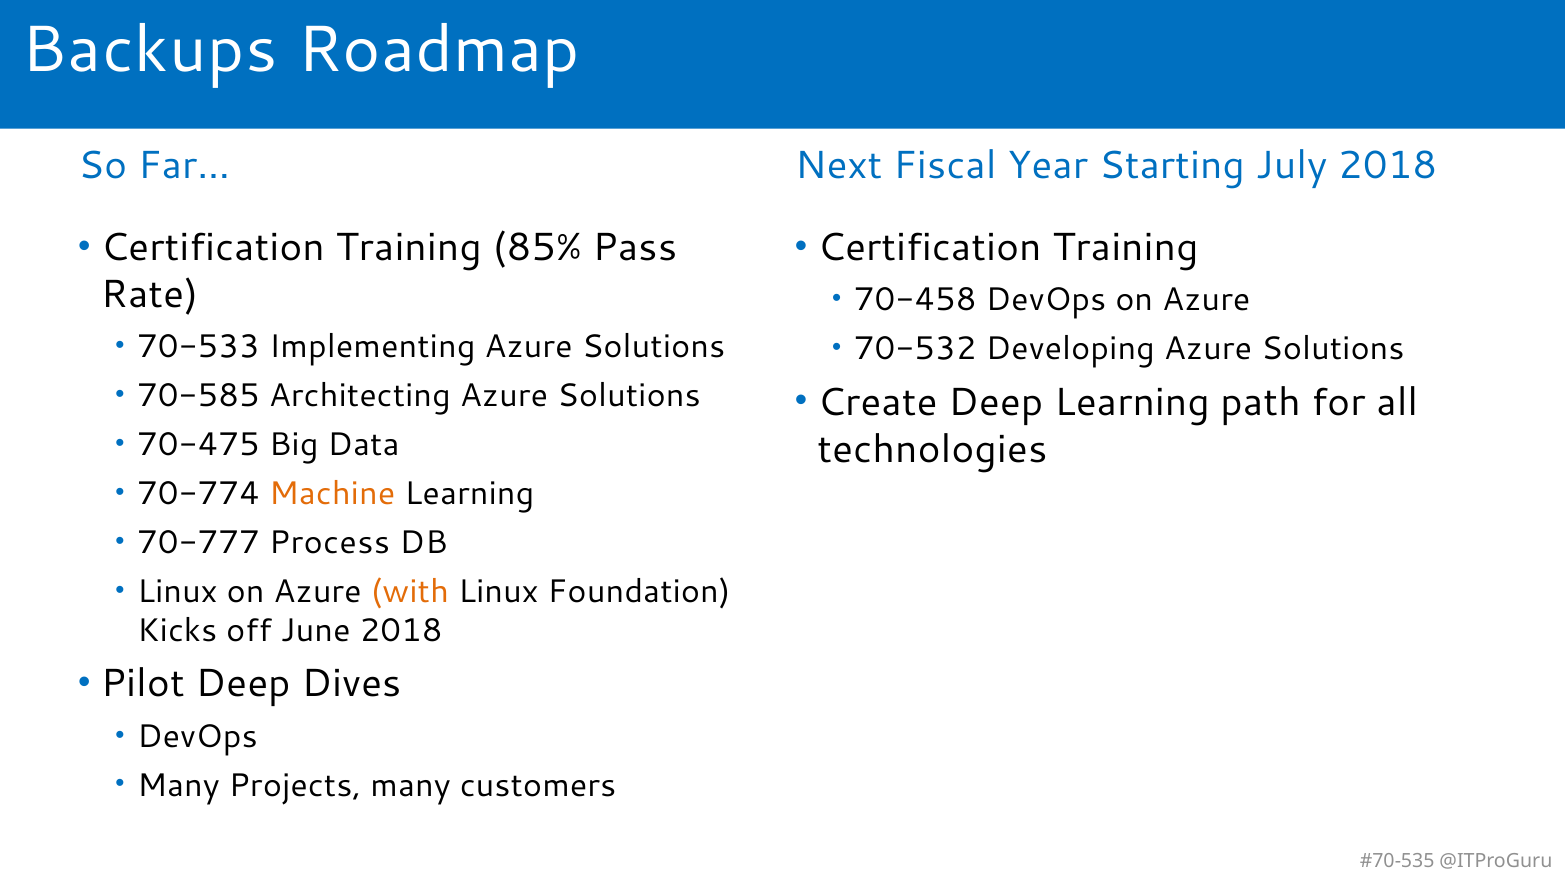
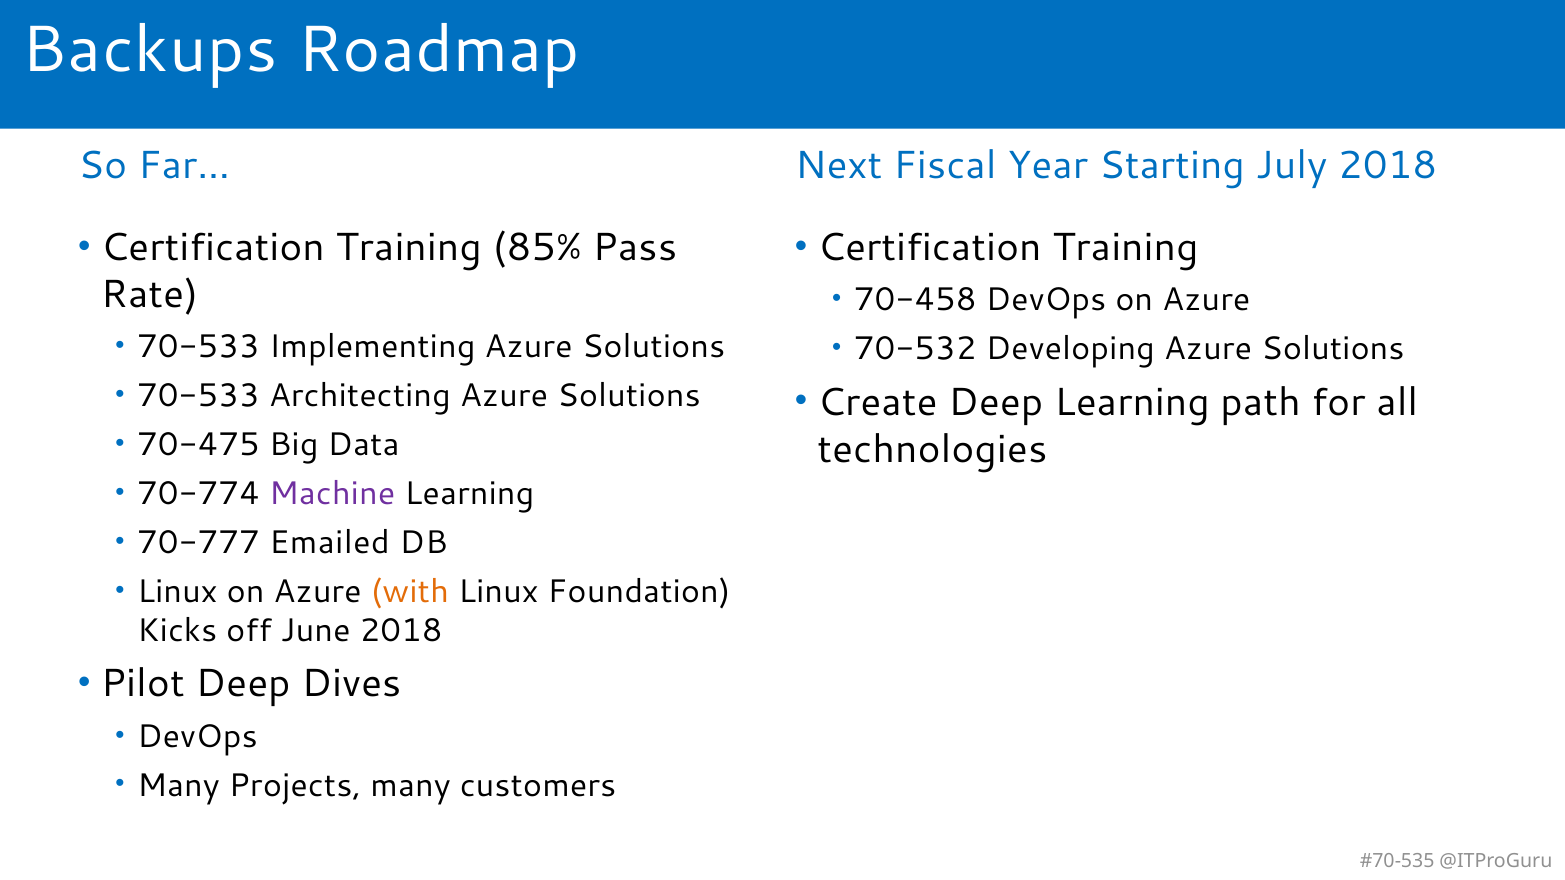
70-585: 70-585 -> 70-533 (198, 396)
Machine colour: orange -> purple (332, 494)
Process: Process -> Emailed (329, 543)
